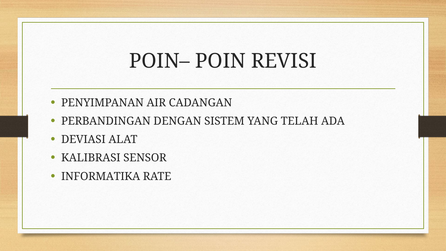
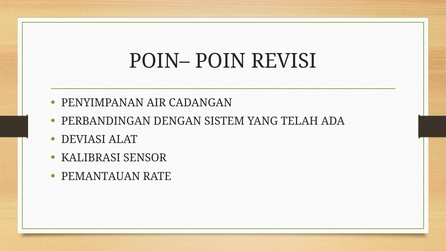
INFORMATIKA: INFORMATIKA -> PEMANTAUAN (101, 176)
